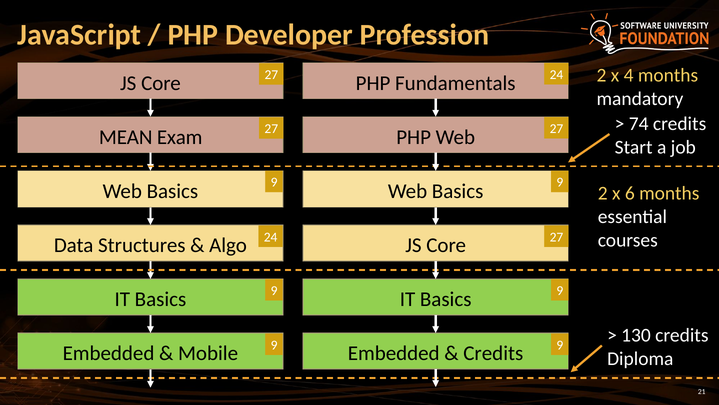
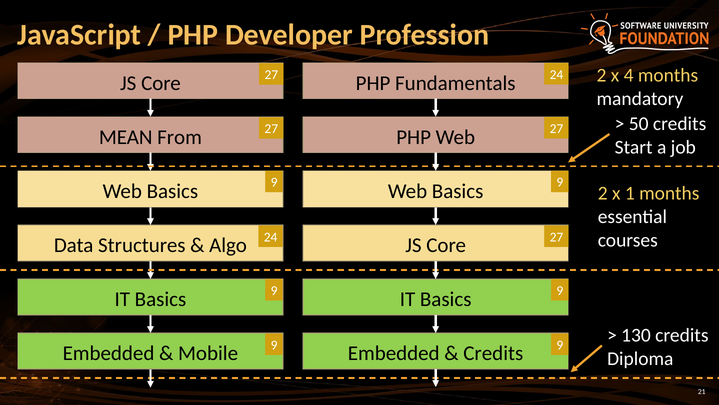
74: 74 -> 50 (639, 124)
Exam: Exam -> From (180, 137)
6: 6 -> 1 (630, 193)
